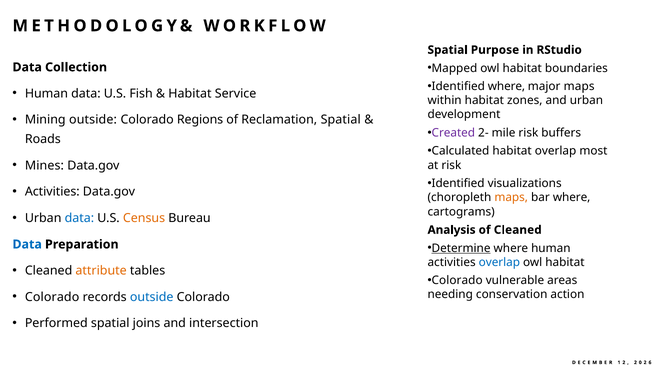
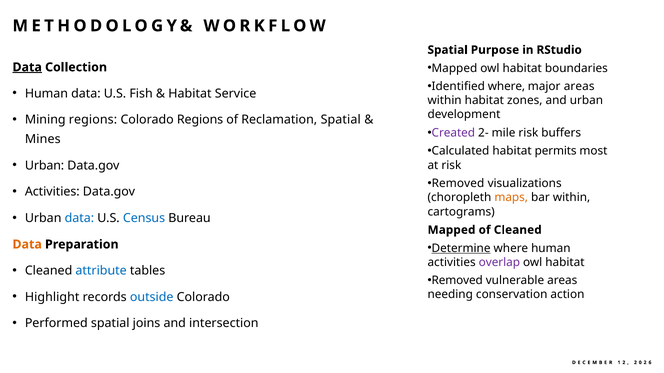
Data underline: none -> present (27, 67)
major maps: maps -> areas (579, 87)
Mining outside: outside -> regions (93, 120)
Roads: Roads -> Mines (43, 139)
habitat overlap: overlap -> permits (556, 151)
Mines: Mines -> Urban (45, 166)
Identified: Identified -> Removed (458, 184)
bar where: where -> within (572, 198)
Census colour: orange -> blue (144, 218)
Analysis: Analysis -> Mapped (451, 230)
Data colour: blue -> orange (27, 245)
overlap colour: blue -> purple (499, 263)
attribute colour: orange -> blue (101, 271)
Colorado: Colorado -> Removed (457, 281)
Colorado: Colorado -> Highlight (52, 297)
